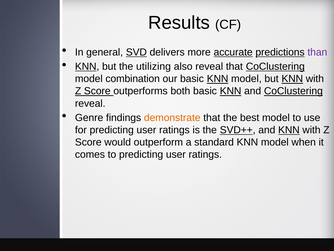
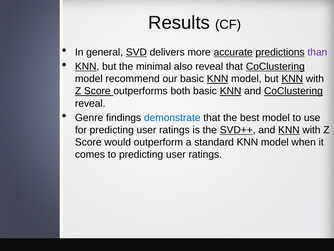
utilizing: utilizing -> minimal (154, 66)
combination: combination -> recommend (133, 79)
demonstrate colour: orange -> blue (172, 117)
